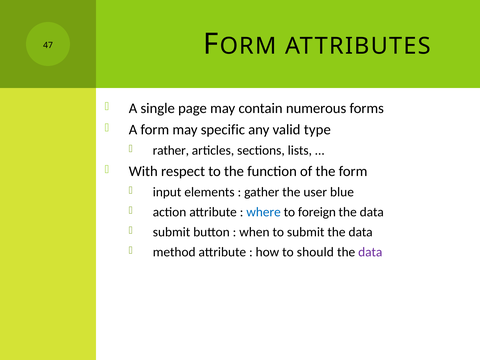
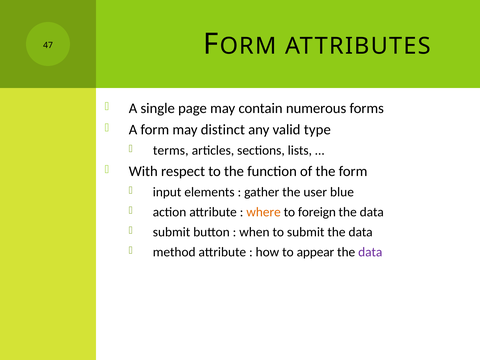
specific: specific -> distinct (223, 130)
rather: rather -> terms (171, 151)
where colour: blue -> orange (264, 212)
should: should -> appear (315, 252)
